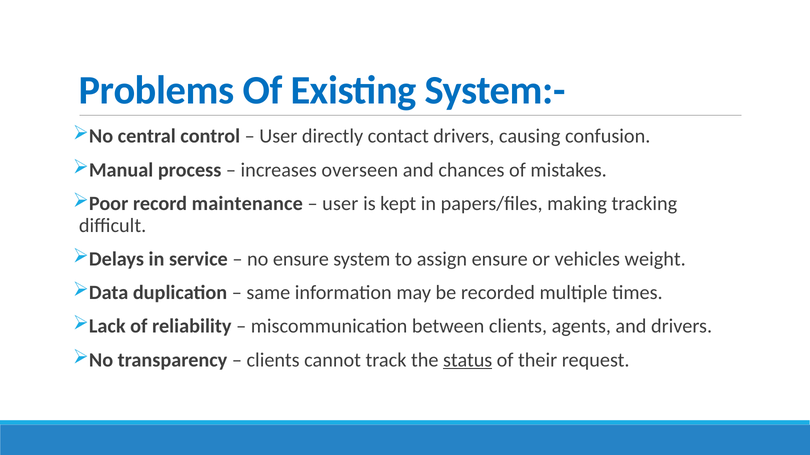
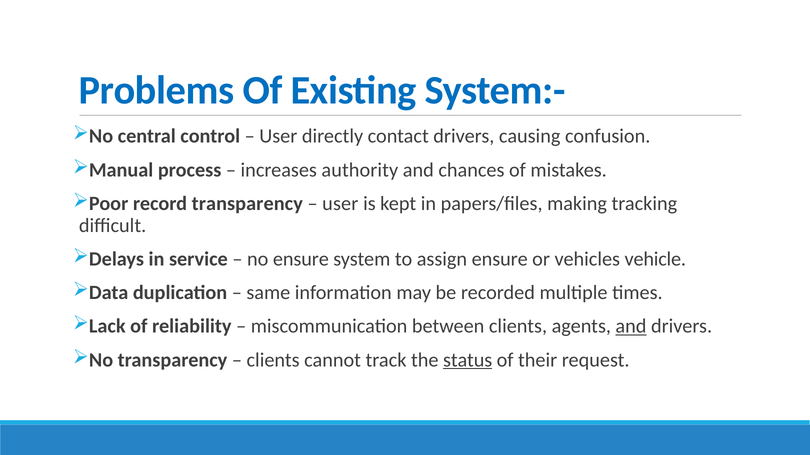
overseen: overseen -> authority (360, 170)
record maintenance: maintenance -> transparency (247, 204)
weight: weight -> vehicle (655, 259)
and underline: none -> present (631, 327)
